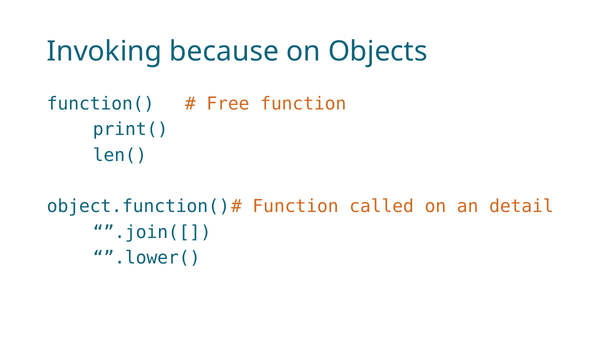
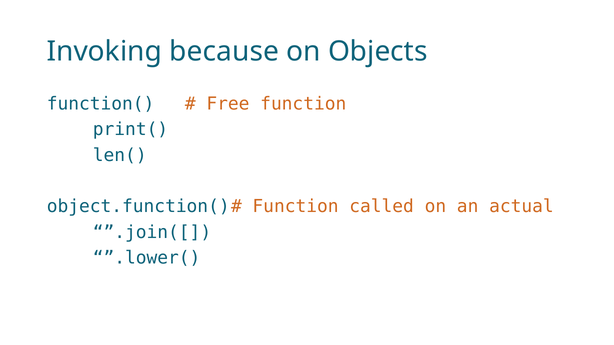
detail: detail -> actual (521, 207)
